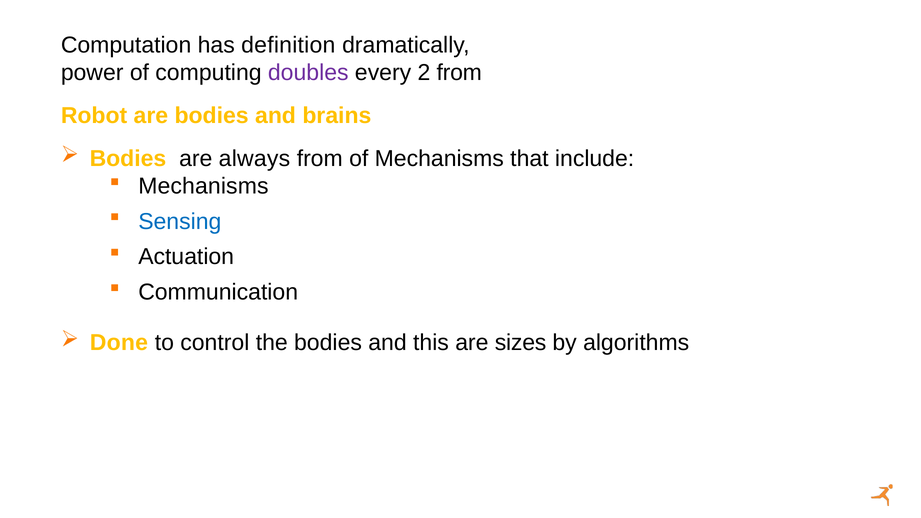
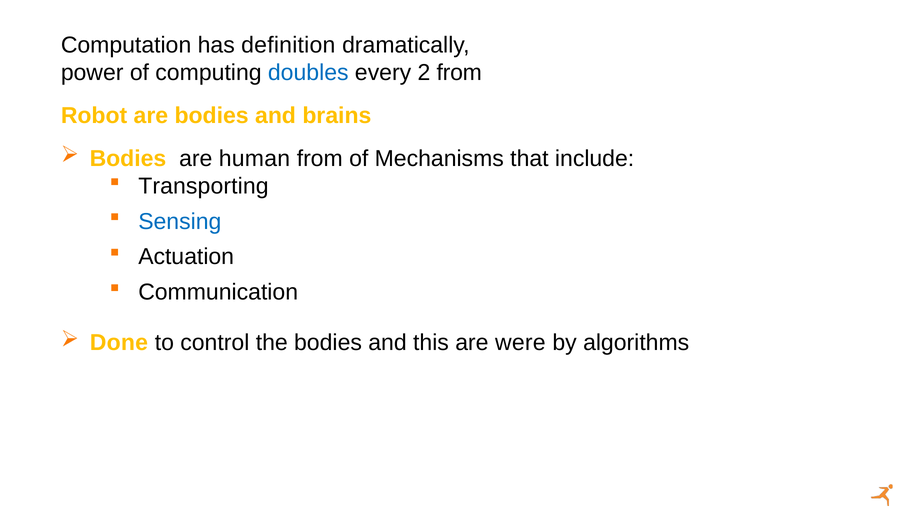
doubles colour: purple -> blue (308, 73)
always: always -> human (254, 159)
Mechanisms: Mechanisms -> Transporting (203, 186)
sizes: sizes -> were (520, 343)
